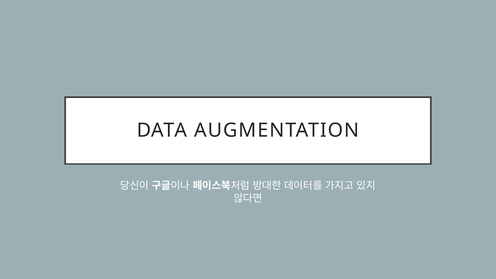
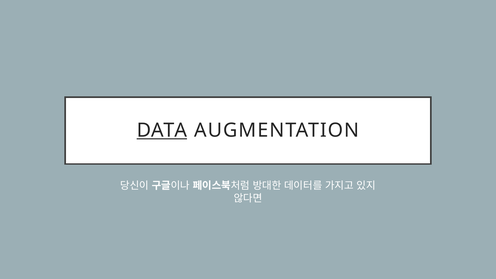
DATA underline: none -> present (162, 130)
